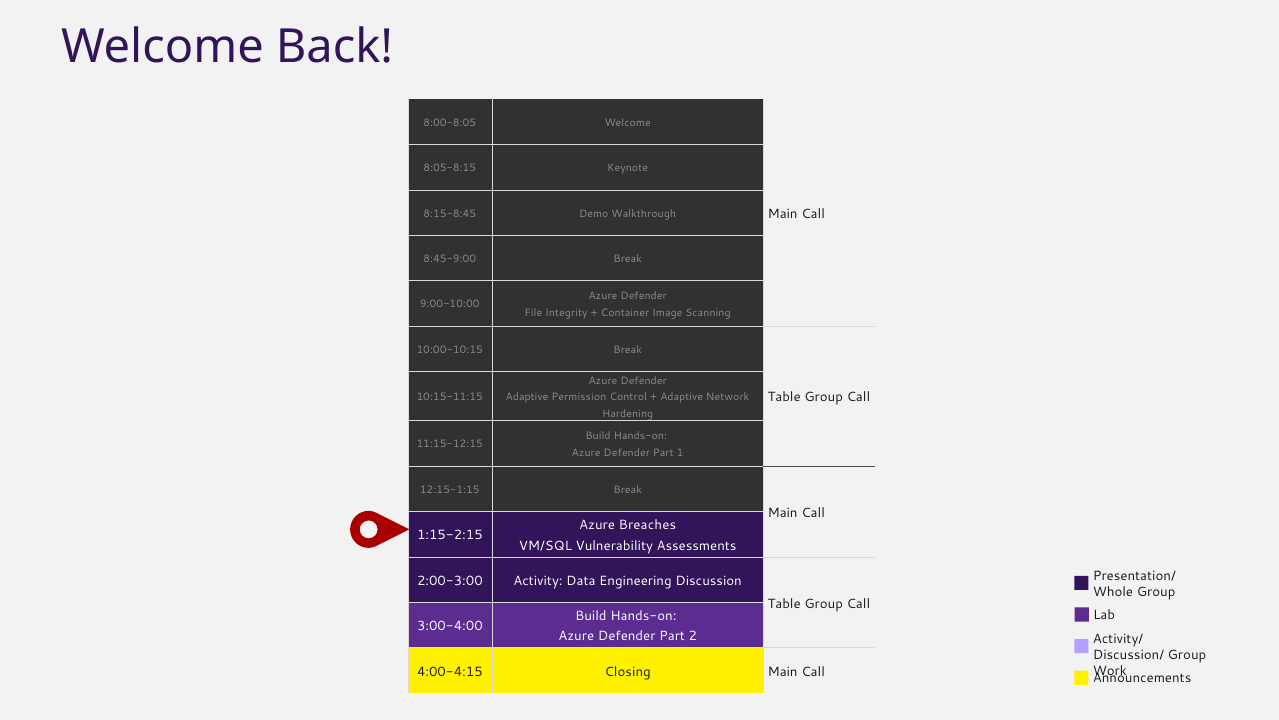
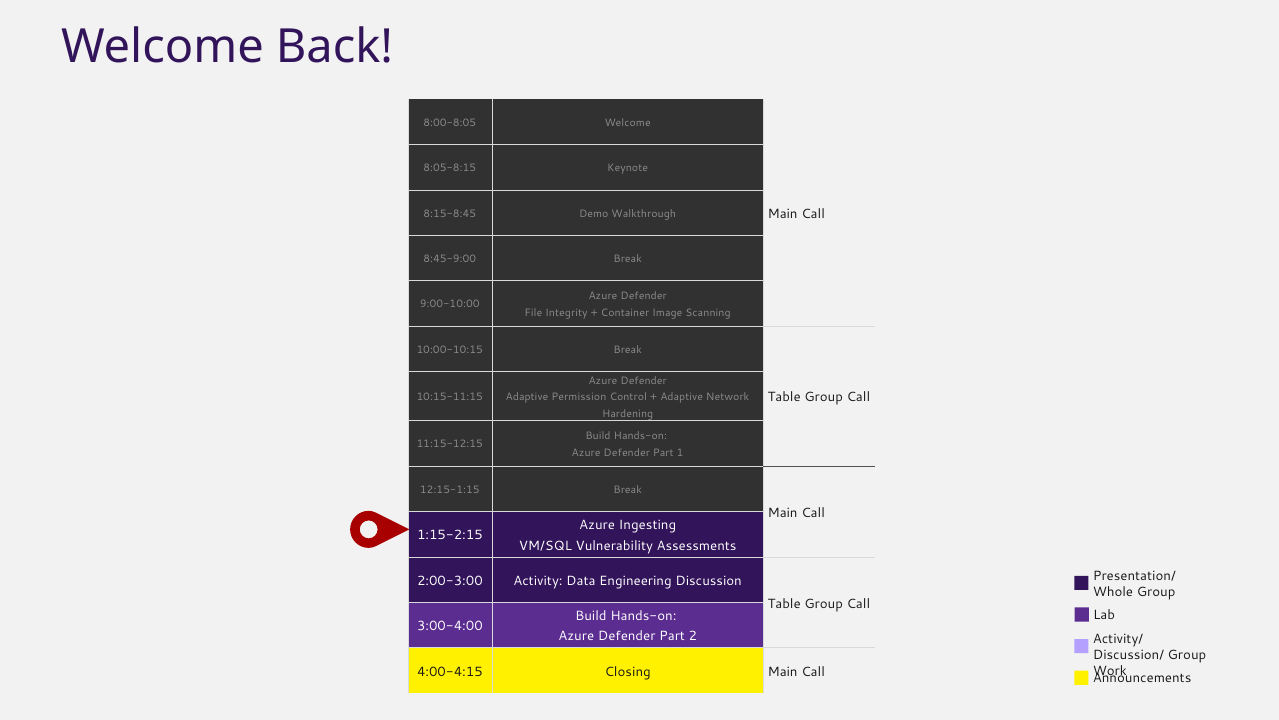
Breaches: Breaches -> Ingesting (647, 525)
